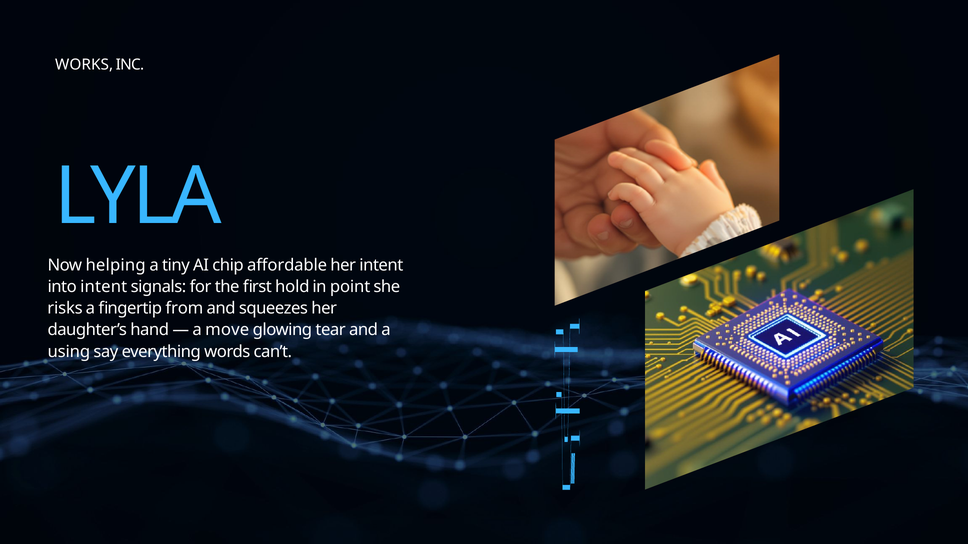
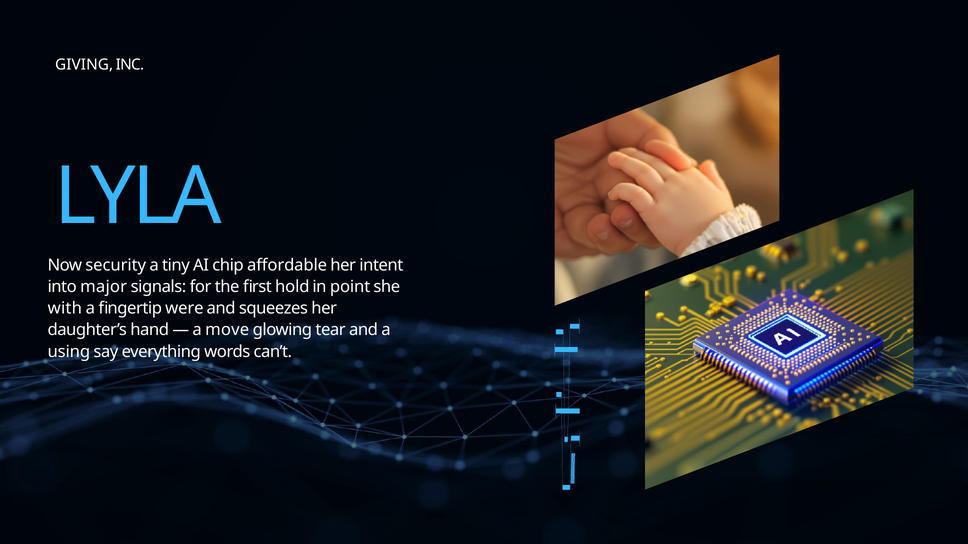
WORKS: WORKS -> GIVING (84, 65)
helping: helping -> security (116, 265)
into intent: intent -> major (104, 287)
risks: risks -> with (65, 309)
from: from -> were (184, 309)
